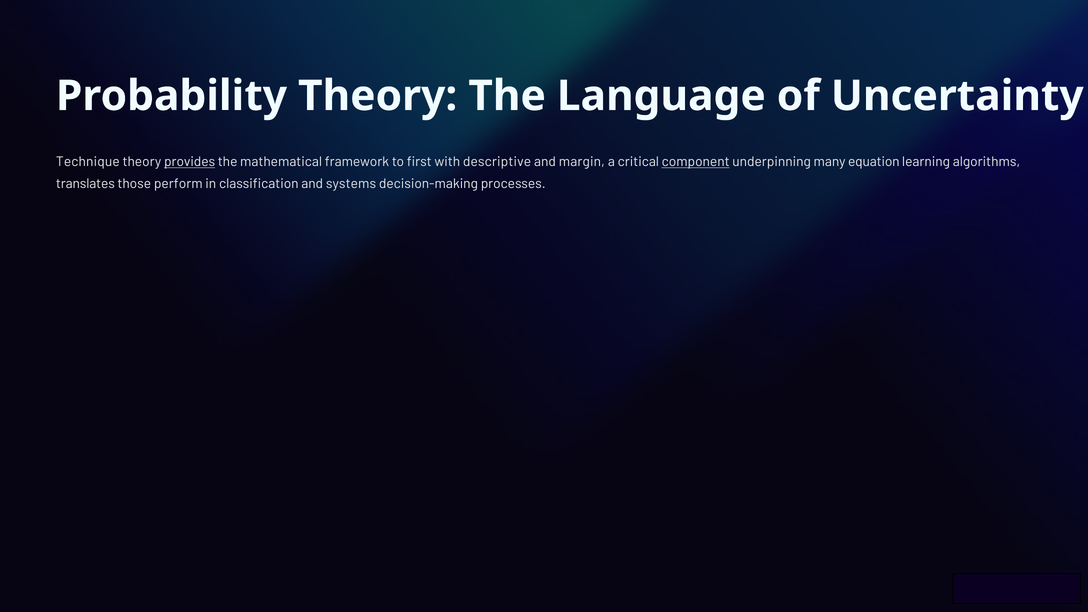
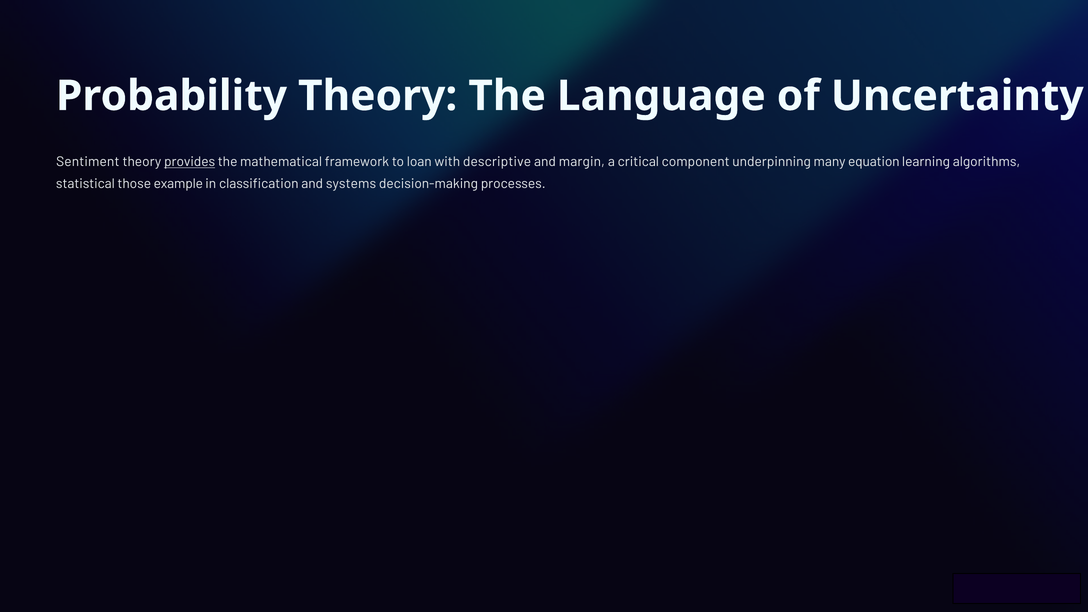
Technique: Technique -> Sentiment (88, 162)
first: first -> loan (419, 162)
component underline: present -> none (696, 162)
translates: translates -> statistical (85, 184)
perform: perform -> example (178, 184)
